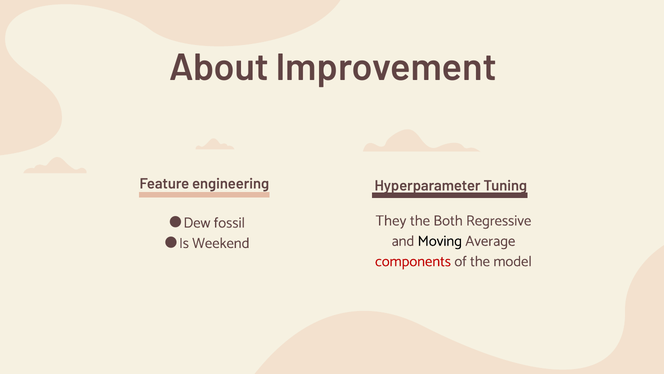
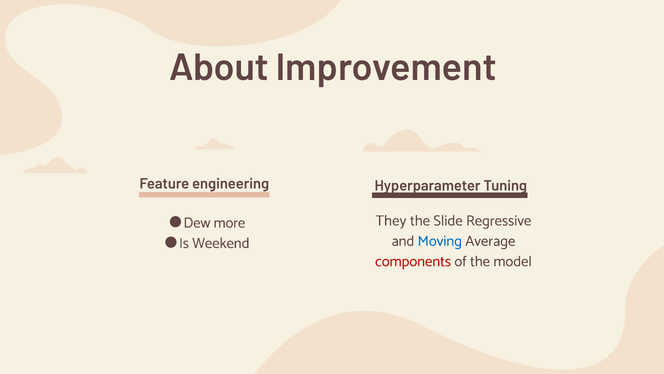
fossil: fossil -> more (229, 222)
Both: Both -> Slide (448, 220)
Moving colour: black -> blue (440, 241)
